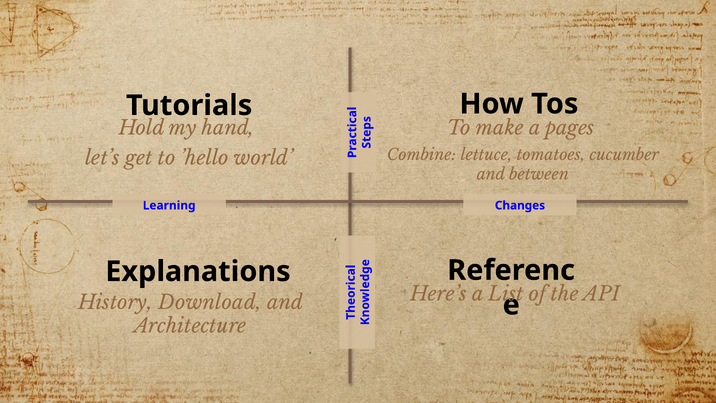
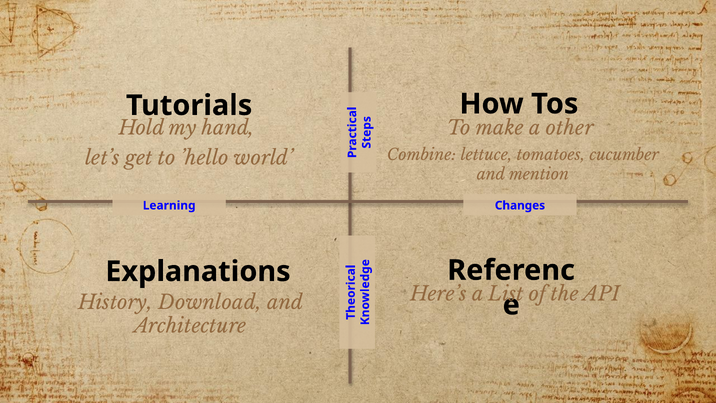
pages: pages -> other (570, 128)
between: between -> mention (539, 174)
